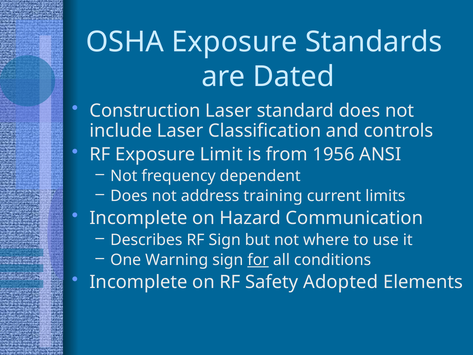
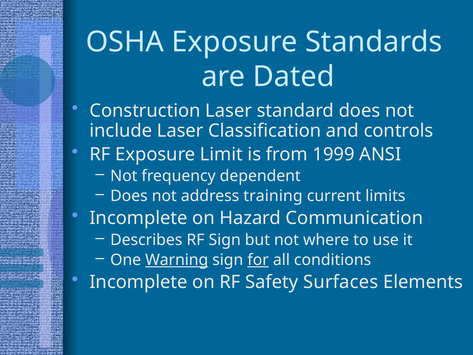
1956: 1956 -> 1999 (334, 154)
Warning underline: none -> present (177, 260)
Adopted: Adopted -> Surfaces (341, 282)
